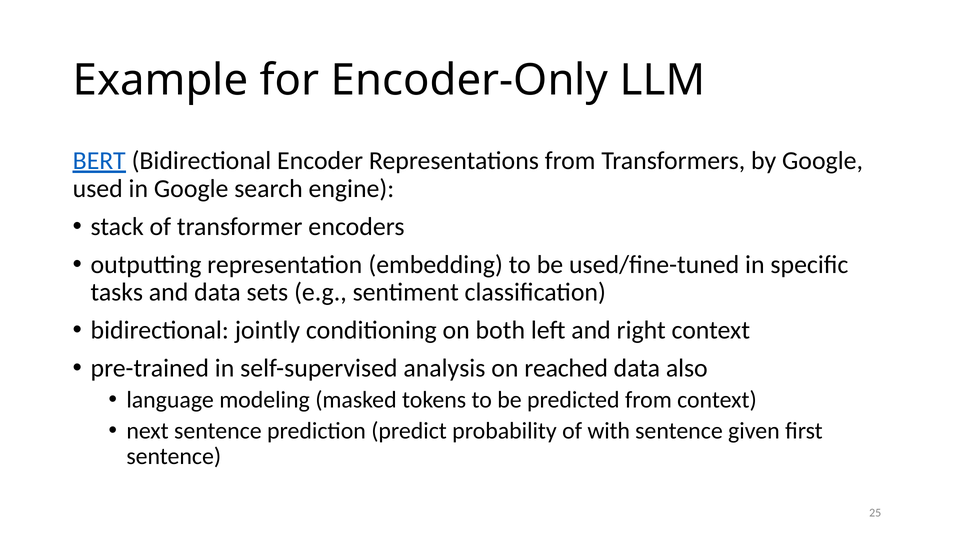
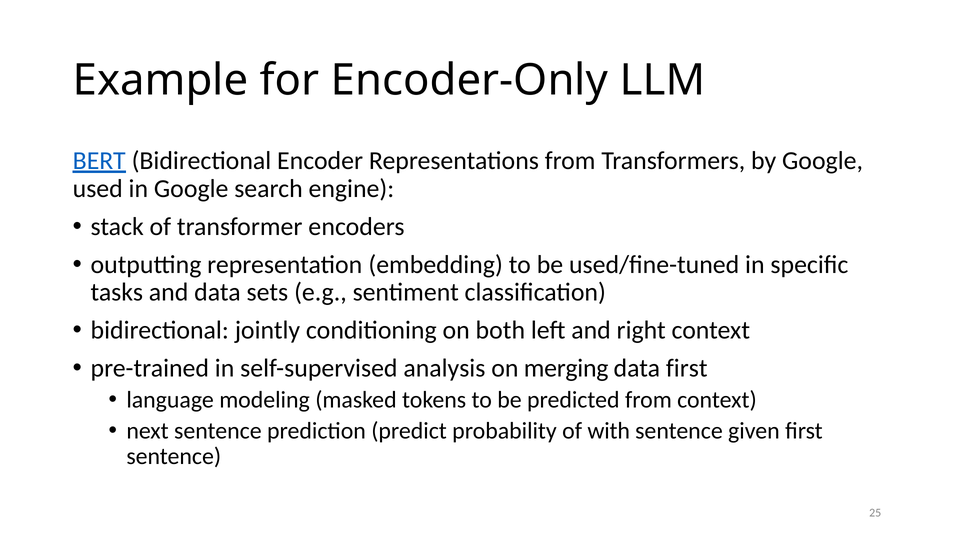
reached: reached -> merging (566, 368)
data also: also -> first (687, 368)
